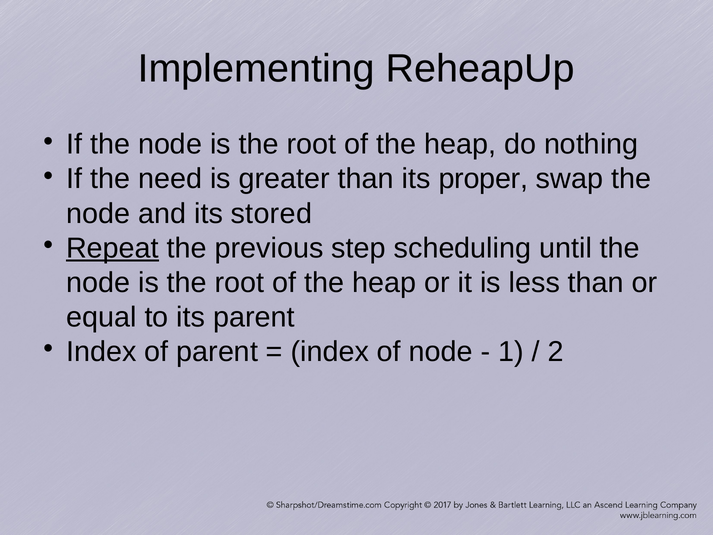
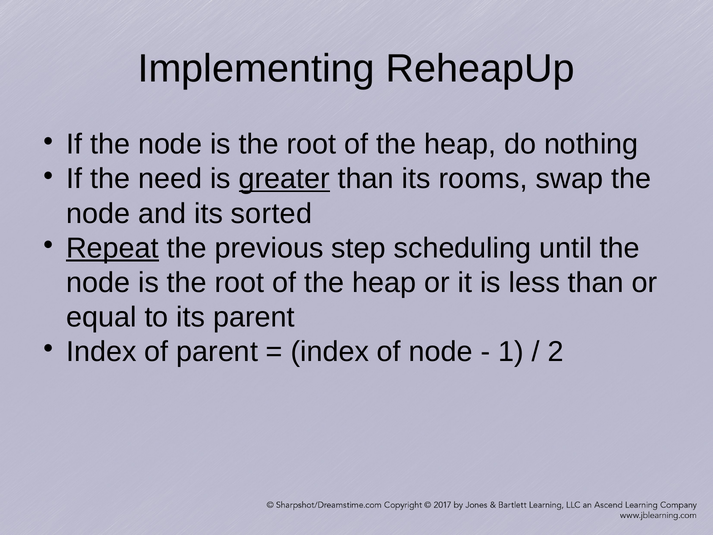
greater underline: none -> present (284, 179)
proper: proper -> rooms (483, 179)
stored: stored -> sorted (271, 213)
